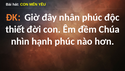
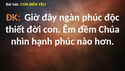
nhân: nhân -> ngàn (69, 17)
